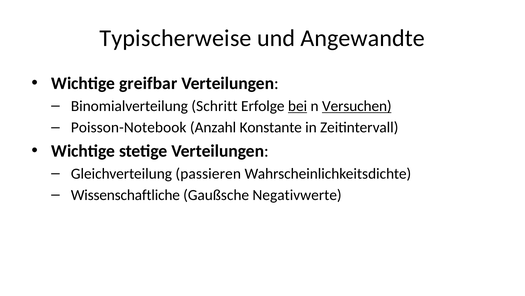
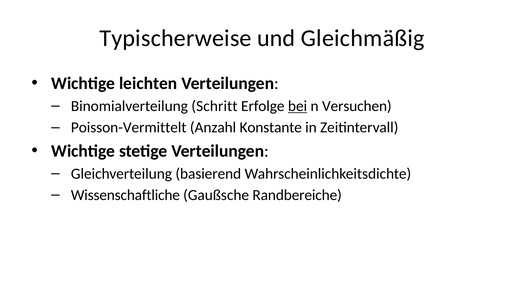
Angewandte: Angewandte -> Gleichmäßig (363, 38)
greifbar: greifbar -> leichten (148, 83)
Versuchen underline: present -> none (357, 106)
Poisson-Notebook: Poisson-Notebook -> Poisson-Vermittelt (129, 127)
passieren: passieren -> basierend (208, 173)
Negativwerte: Negativwerte -> Randbereiche (297, 195)
